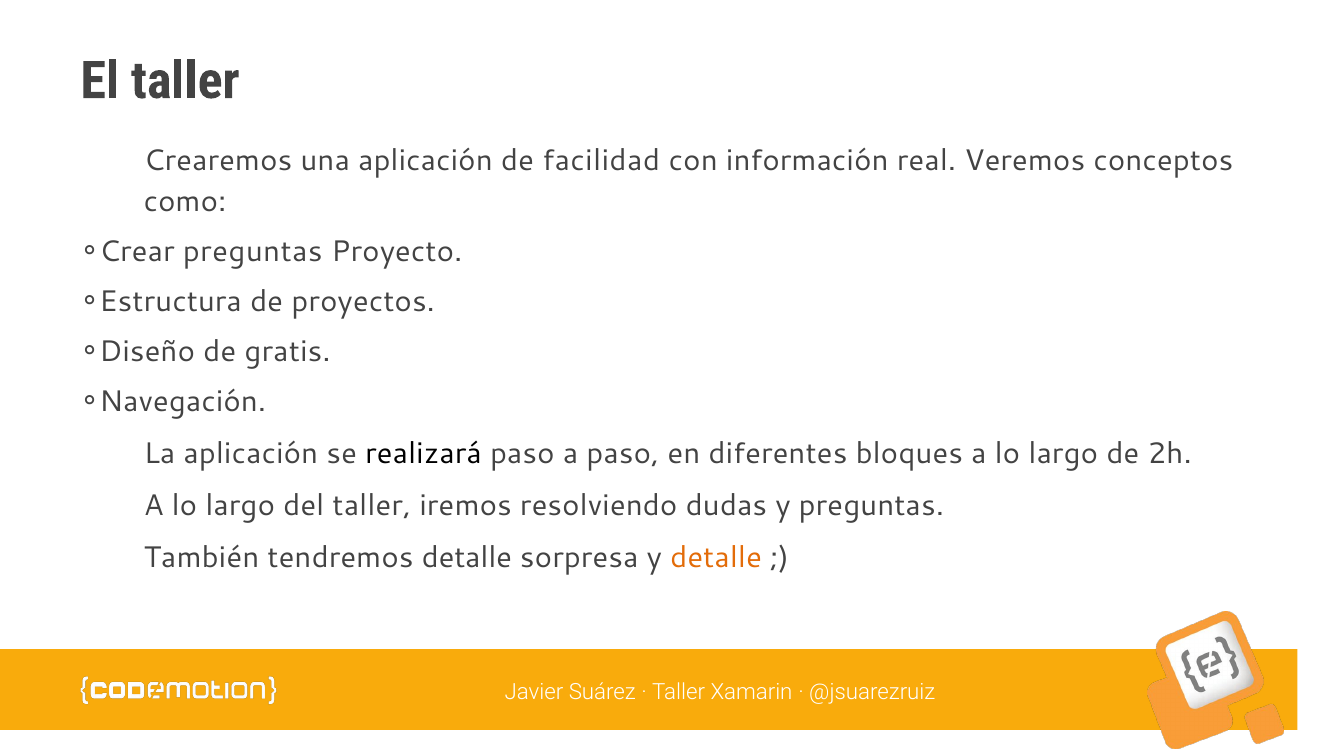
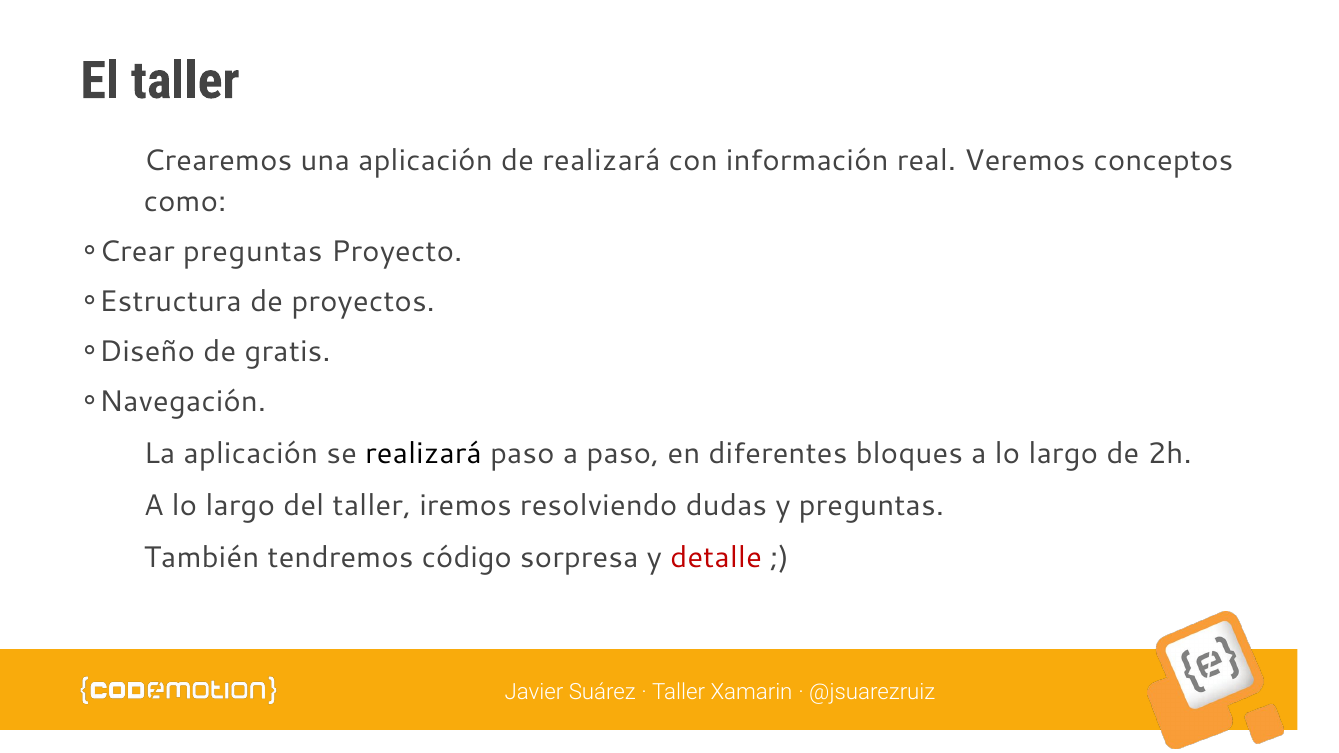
de facilidad: facilidad -> realizará (601, 161)
tendremos detalle: detalle -> código (467, 558)
detalle colour: orange -> red (716, 558)
